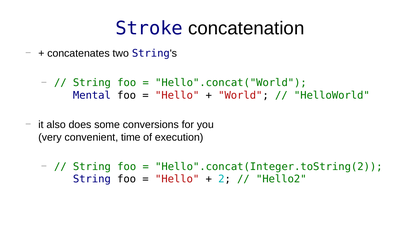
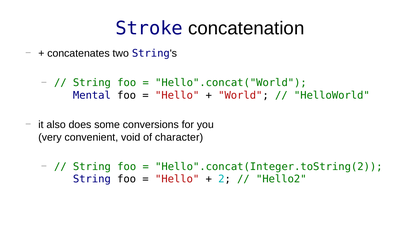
time: time -> void (131, 137)
execution: execution -> character (179, 137)
